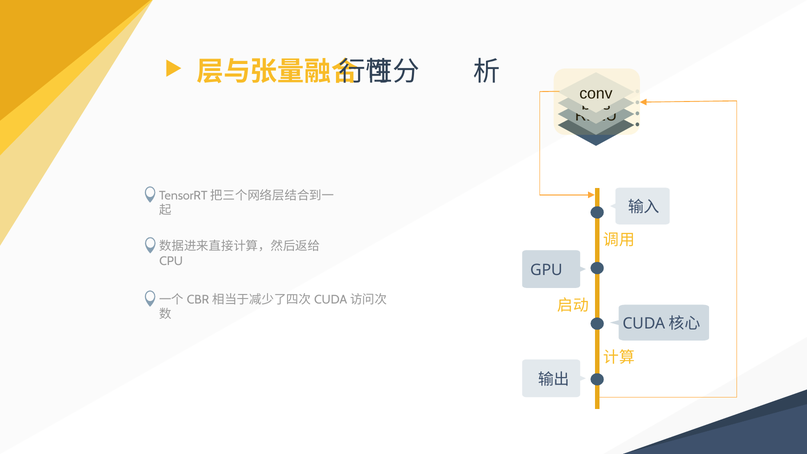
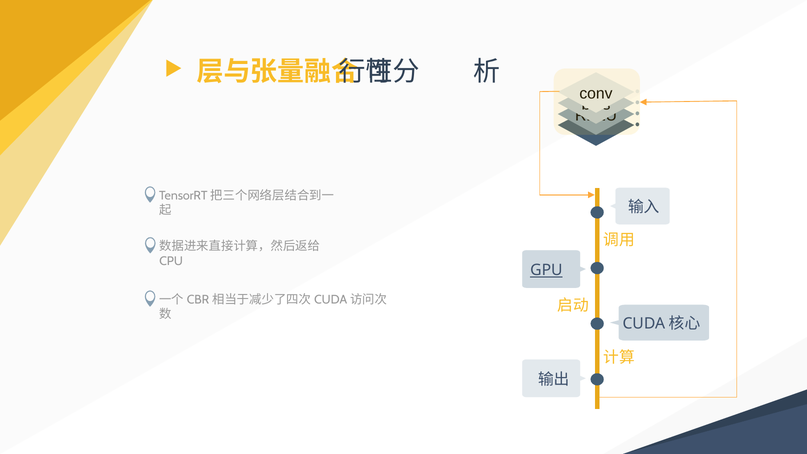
GPU underline: none -> present (546, 270)
